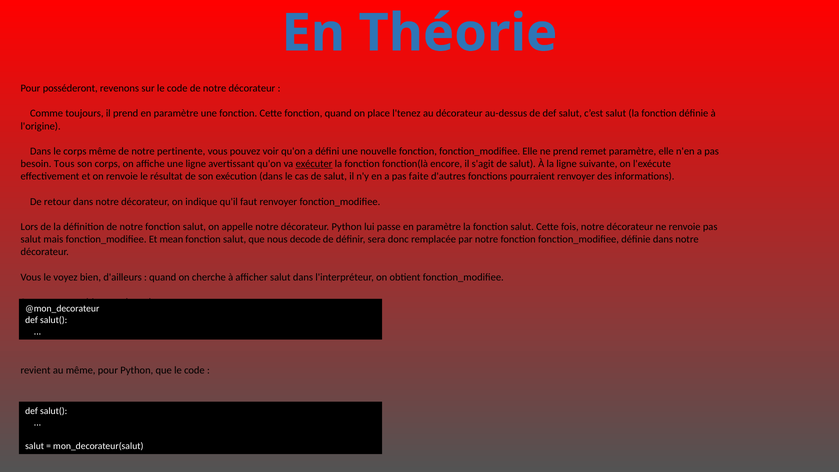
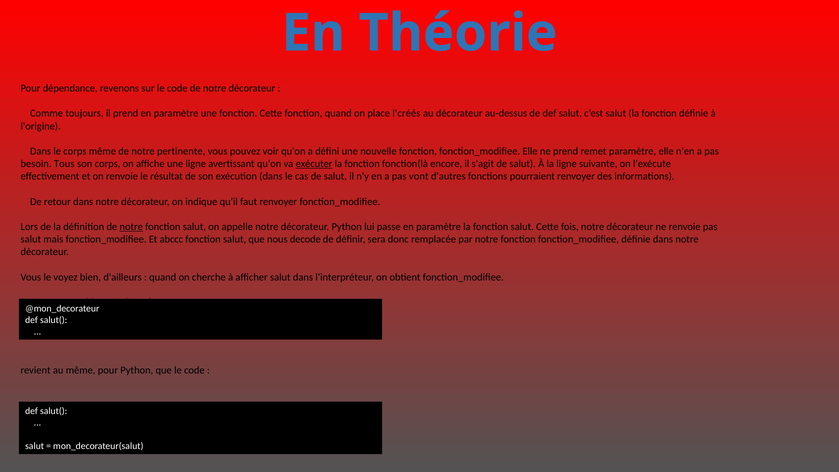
posséderont: posséderont -> dépendance (70, 88)
l'tenez: l'tenez -> l'créés (406, 113)
faite: faite -> vont (419, 176)
notre underline: none -> present (131, 227)
mean: mean -> abccc (171, 239)
